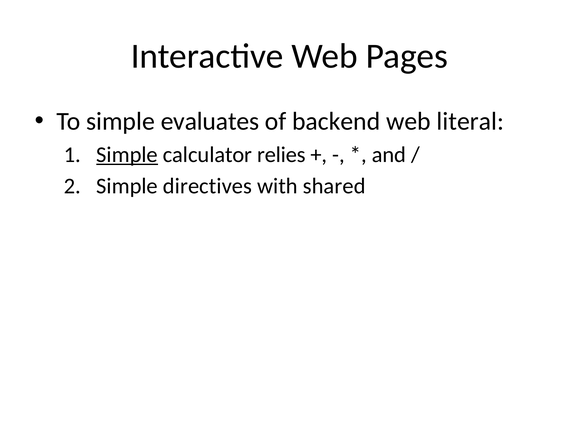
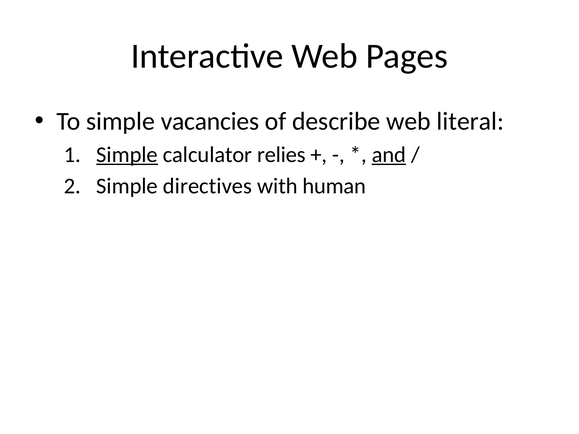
evaluates: evaluates -> vacancies (210, 121)
backend: backend -> describe (336, 121)
and underline: none -> present (389, 155)
shared: shared -> human (334, 186)
